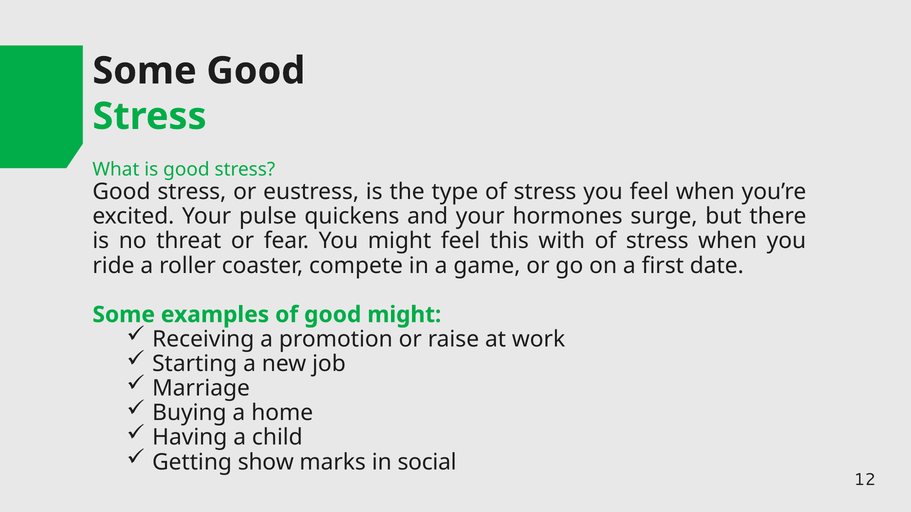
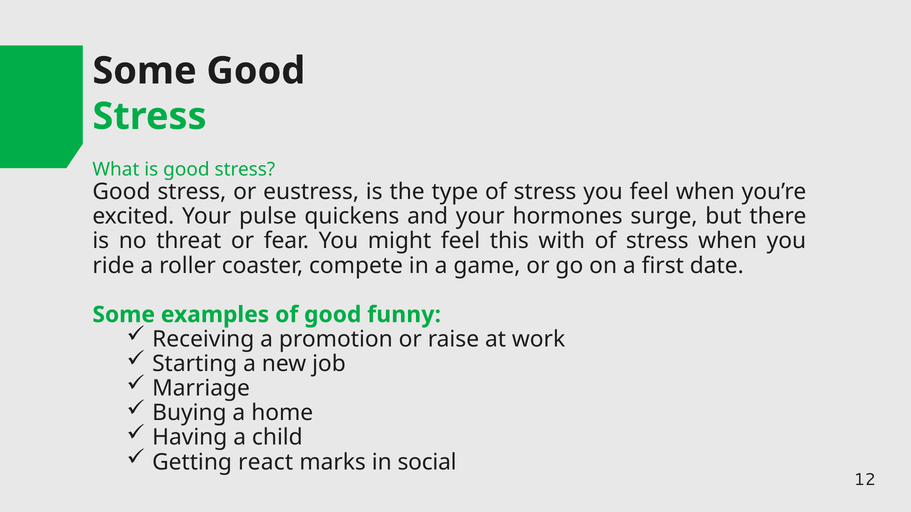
good might: might -> funny (404, 315)
show: show -> react (266, 462)
